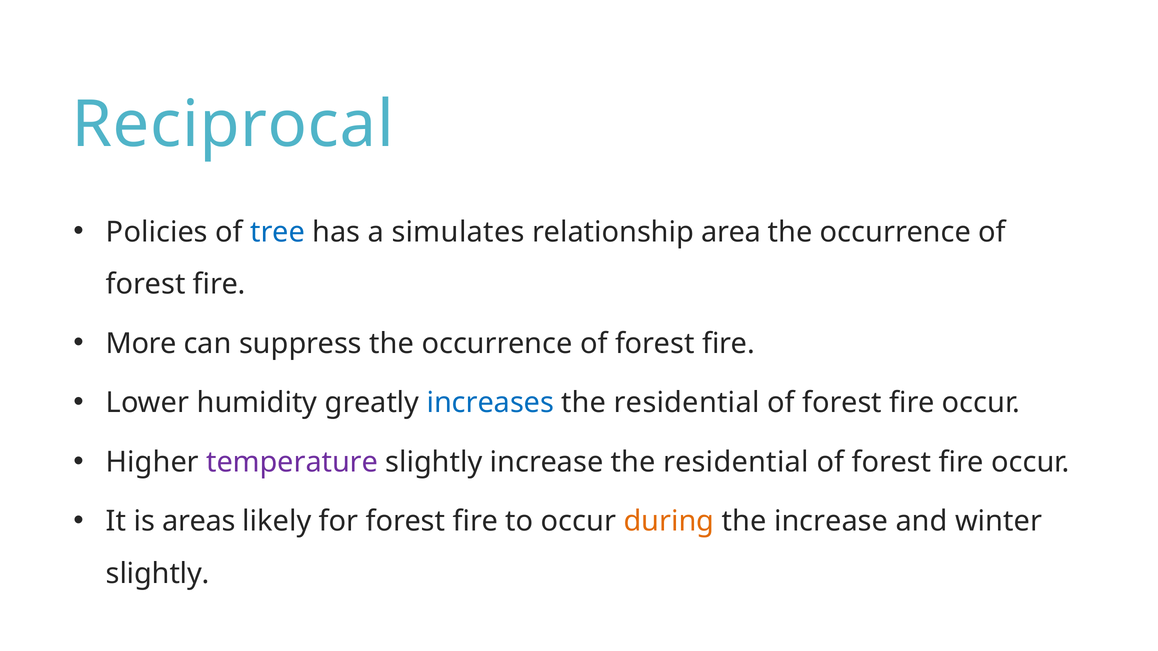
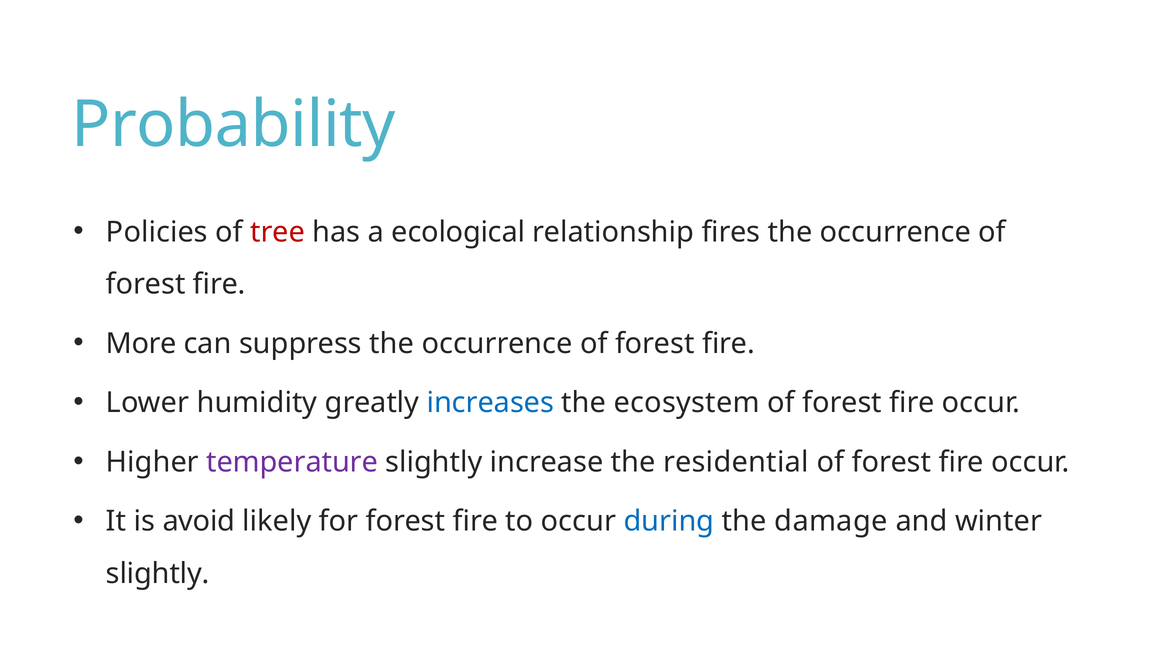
Reciprocal: Reciprocal -> Probability (233, 125)
tree colour: blue -> red (278, 232)
simulates: simulates -> ecological (458, 232)
area: area -> fires (731, 232)
residential: residential -> ecosystem (687, 403)
areas: areas -> avoid (199, 522)
during colour: orange -> blue (669, 522)
the increase: increase -> damage (831, 522)
